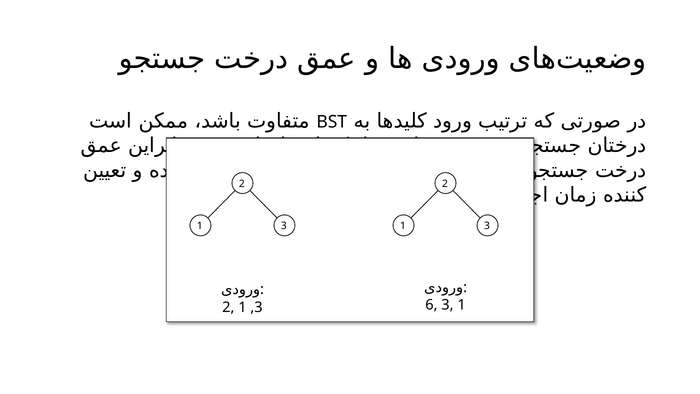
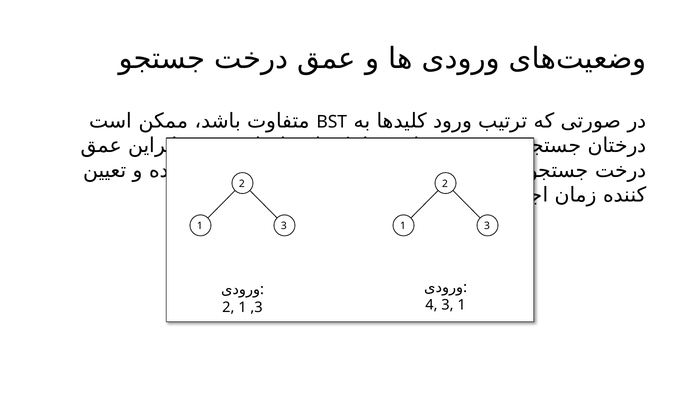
6: 6 -> 4 (431, 305)
